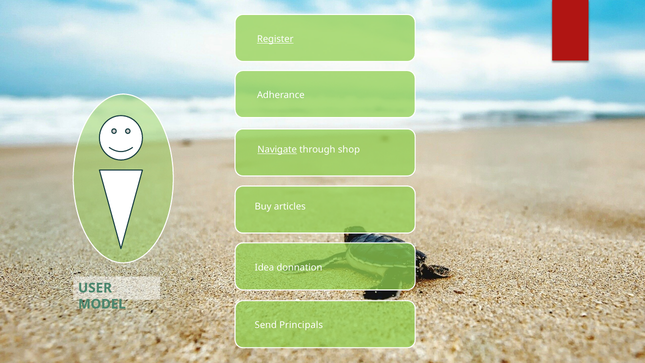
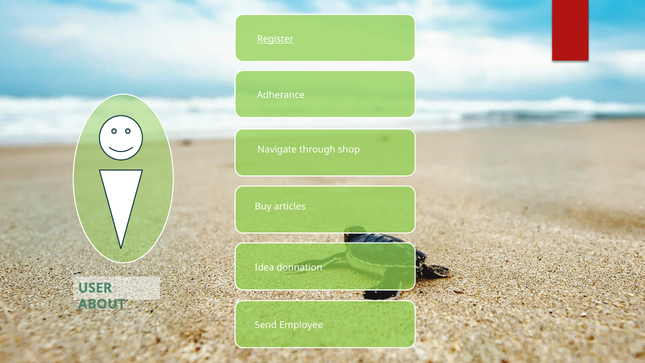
Navigate underline: present -> none (277, 150)
MODEL: MODEL -> ABOUT (102, 304)
Principals: Principals -> Employee (301, 325)
